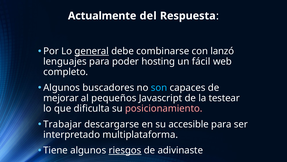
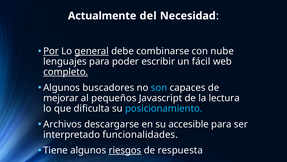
Respuesta: Respuesta -> Necesidad (188, 16)
Por underline: none -> present (51, 51)
lanzó: lanzó -> nube (222, 51)
hosting: hosting -> escribir (158, 61)
completo underline: none -> present (66, 72)
testear: testear -> lectura (224, 98)
posicionamiento colour: pink -> light blue (164, 108)
Trabajar: Trabajar -> Archivos (63, 124)
multiplataforma: multiplataforma -> funcionalidades (140, 134)
adivinaste: adivinaste -> respuesta (180, 150)
